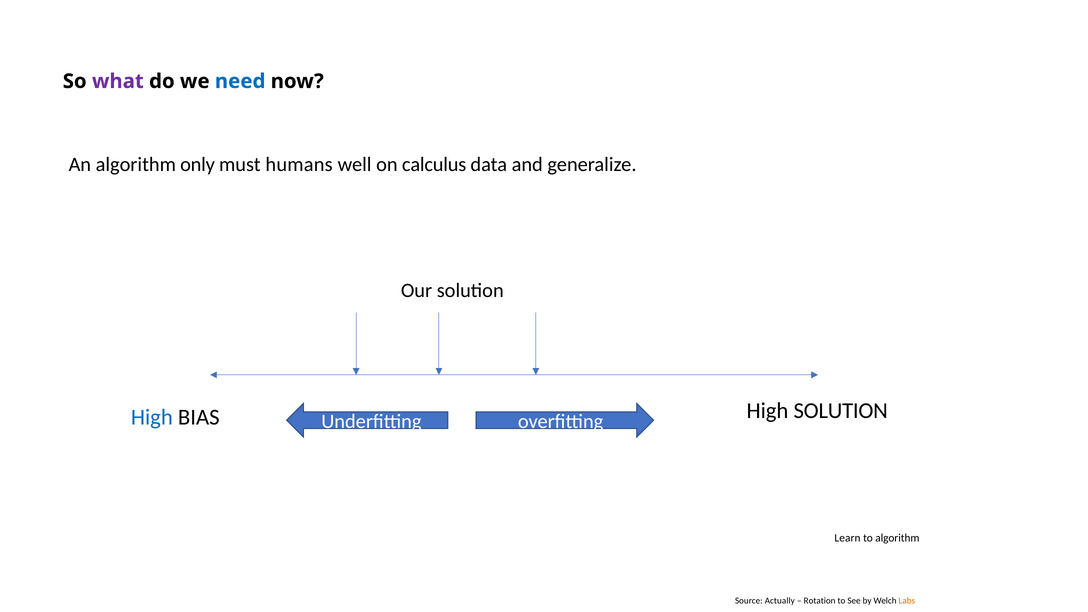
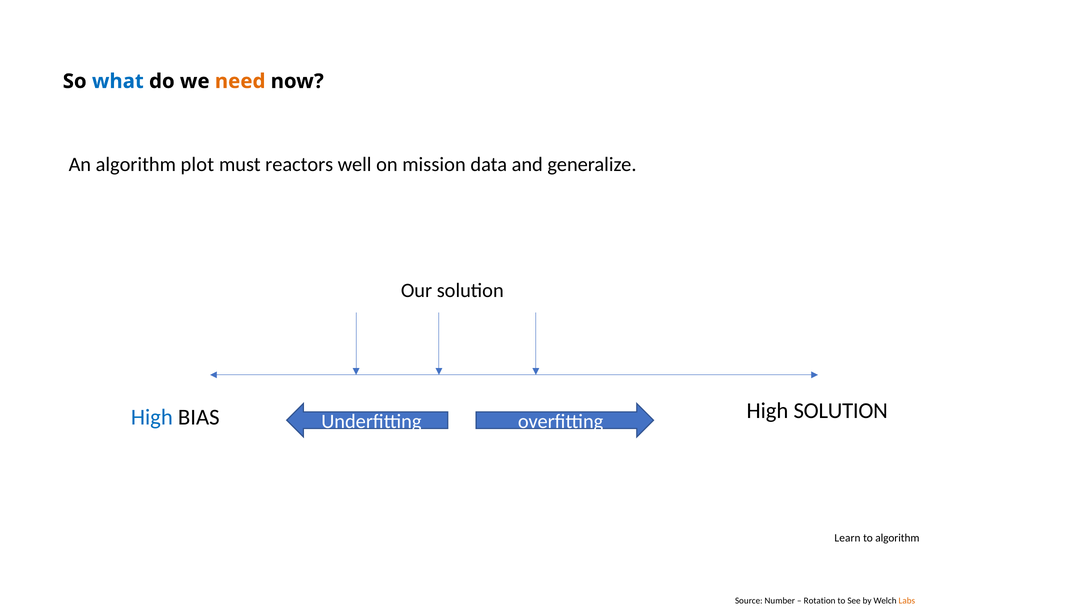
what colour: purple -> blue (118, 81)
need colour: blue -> orange (240, 81)
only: only -> plot (197, 164)
humans: humans -> reactors (299, 164)
calculus: calculus -> mission (434, 164)
Actually: Actually -> Number (780, 601)
